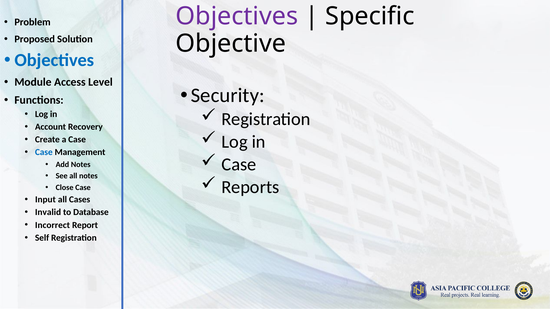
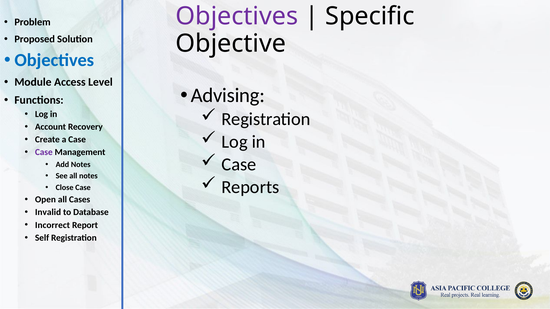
Security: Security -> Advising (228, 95)
Case colour: blue -> purple (44, 152)
Input: Input -> Open (45, 200)
